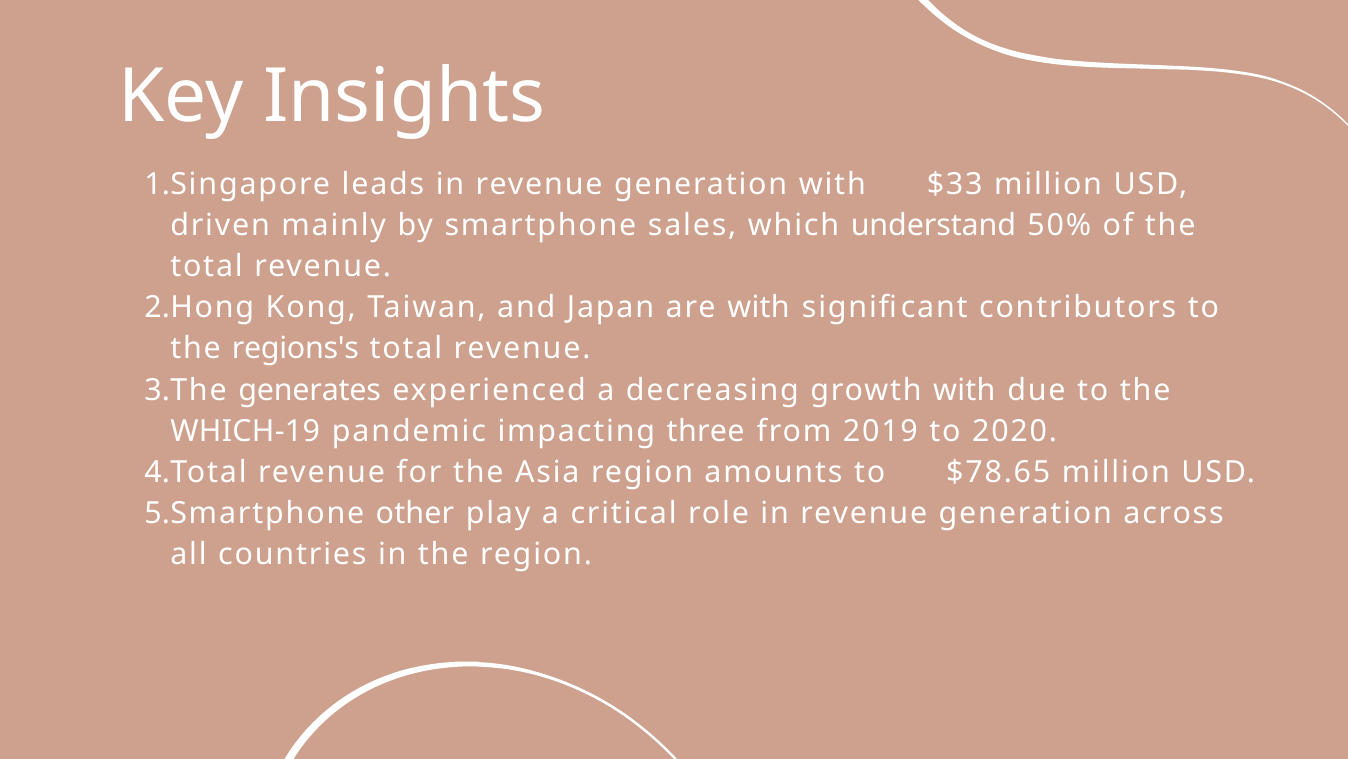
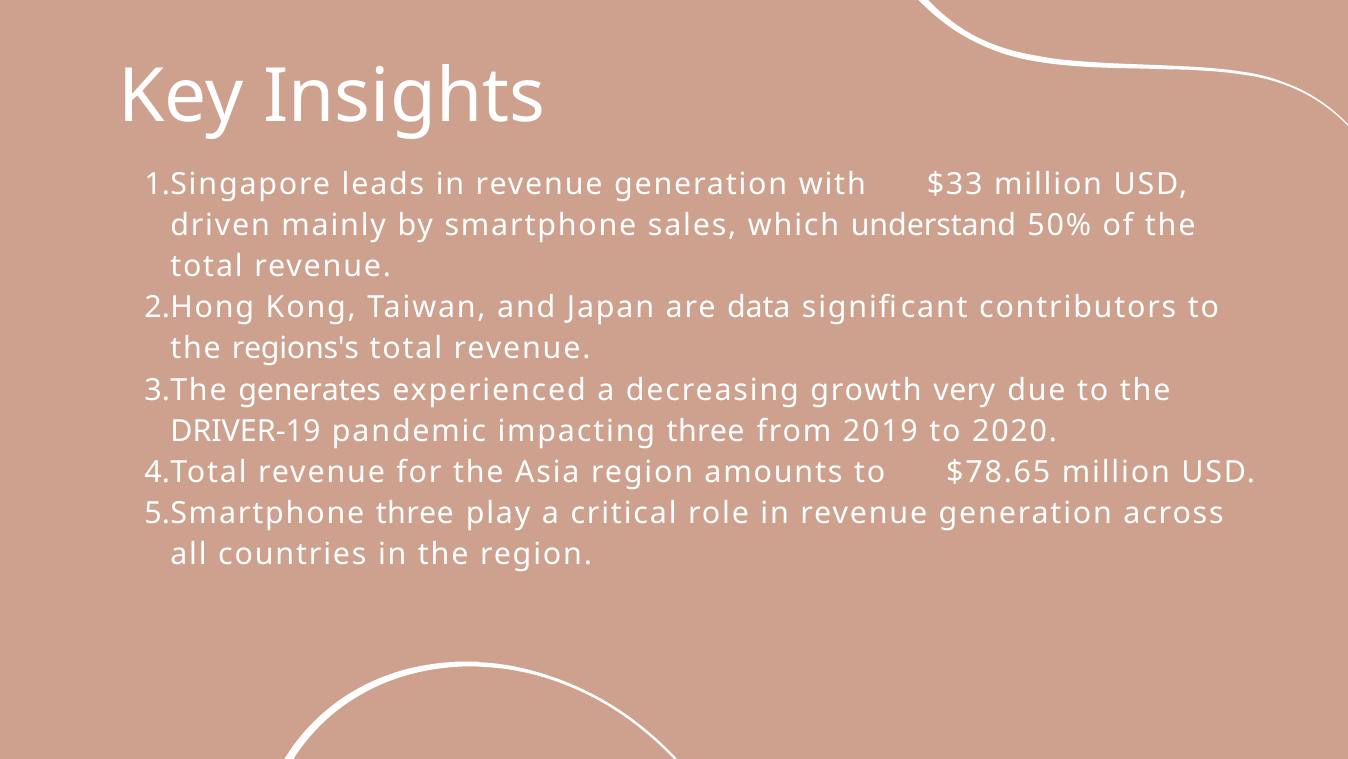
are with: with -> data (759, 307)
growth with: with -> very (964, 390)
WHICH-19: WHICH-19 -> DRIVER-19 (245, 431)
other: other -> three (415, 513)
